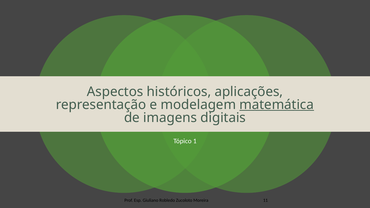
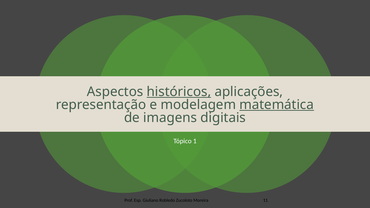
históricos underline: none -> present (179, 92)
